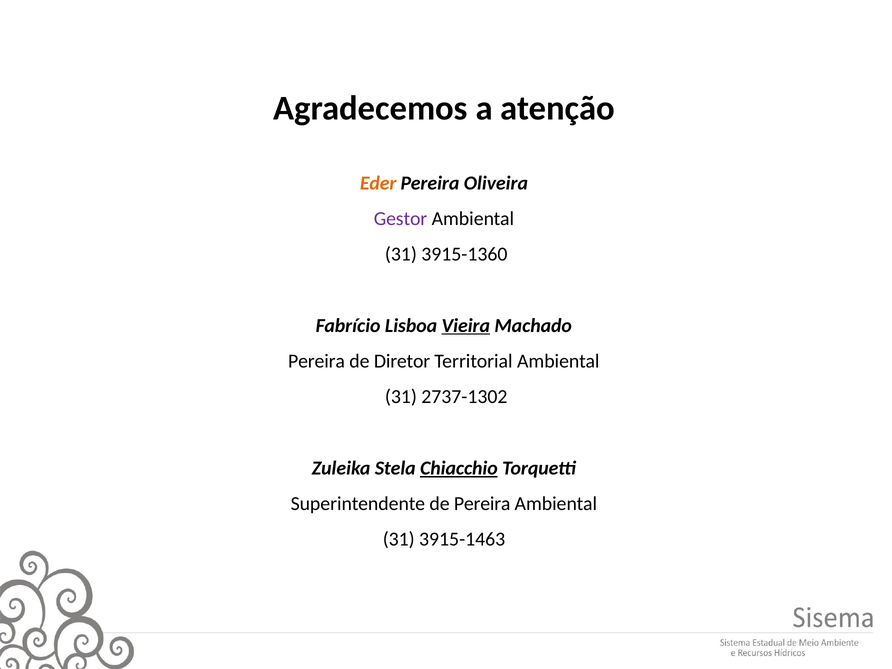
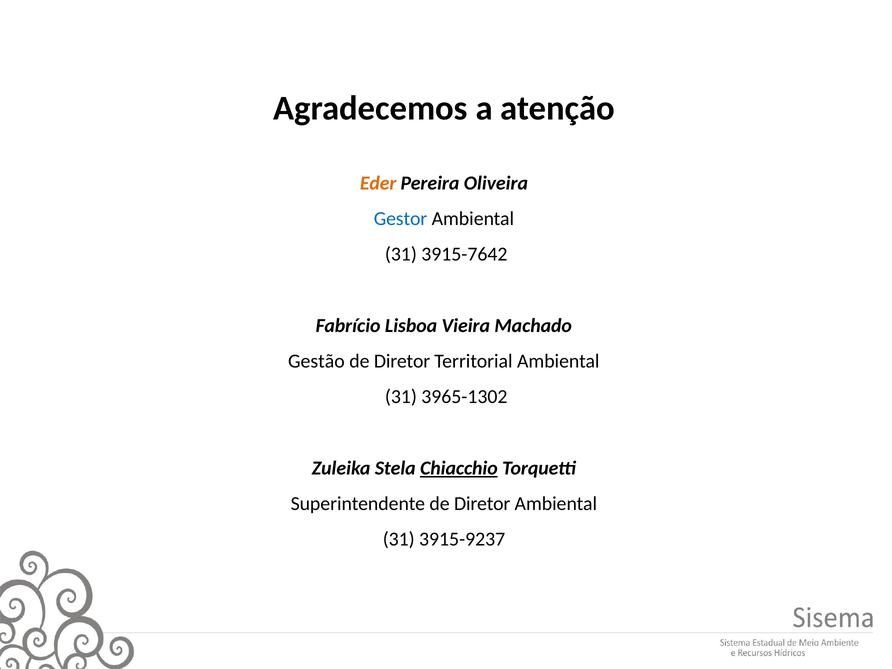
Gestor colour: purple -> blue (400, 219)
3915-1360: 3915-1360 -> 3915-7642 (464, 254)
Vieira underline: present -> none (466, 326)
Pereira: Pereira -> Gestão (316, 361)
2737-1302: 2737-1302 -> 3965-1302 (464, 397)
Superintendente de Pereira: Pereira -> Diretor (482, 504)
3915-1463: 3915-1463 -> 3915-9237 (462, 539)
